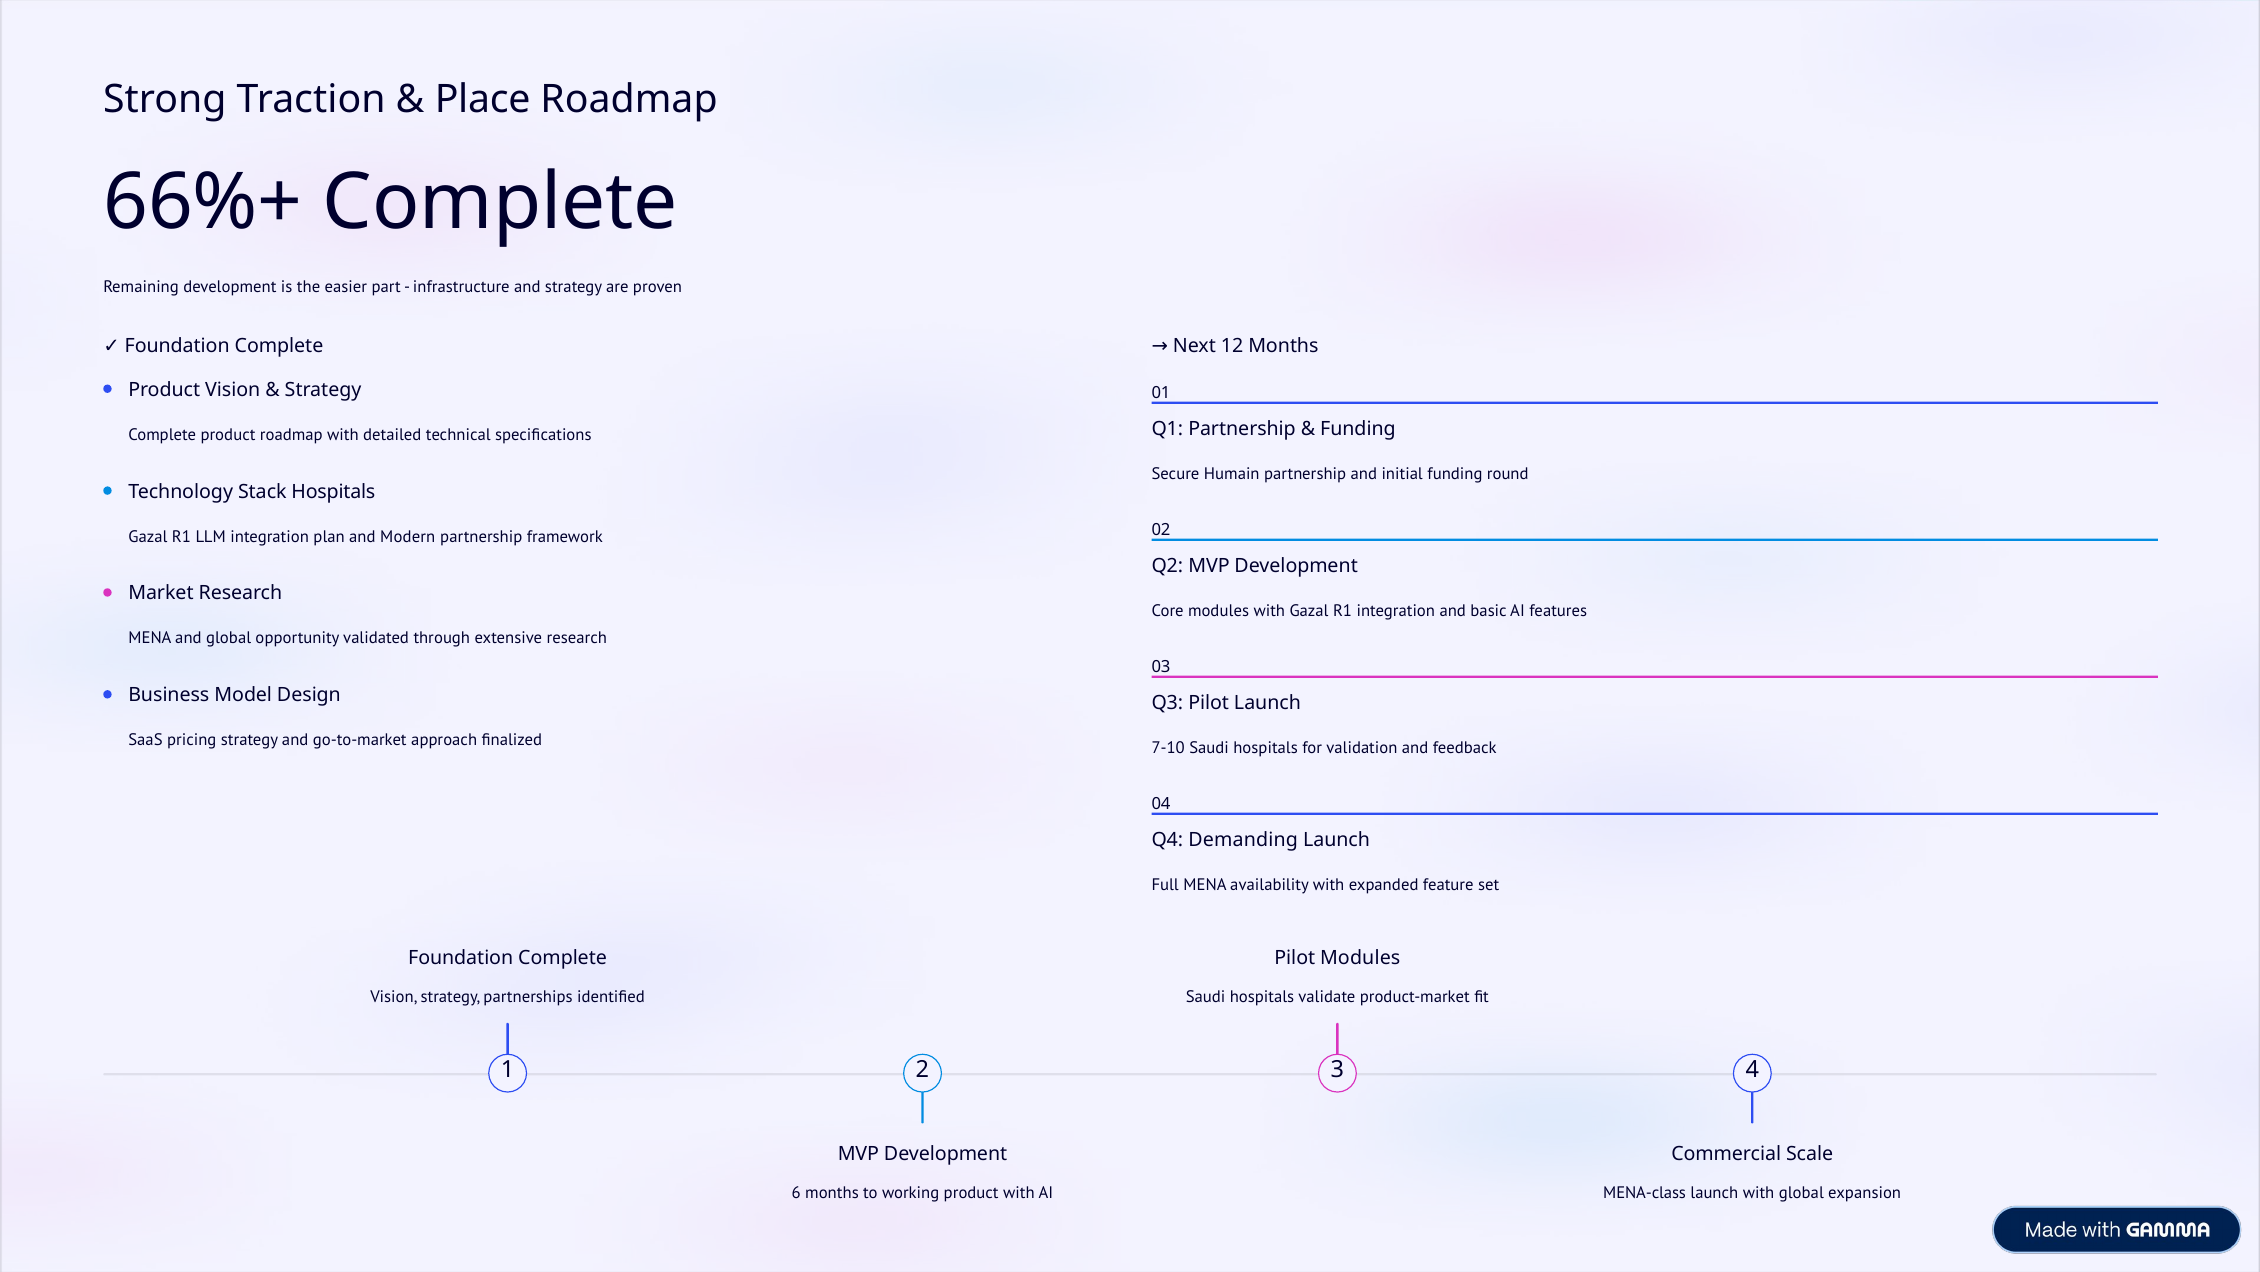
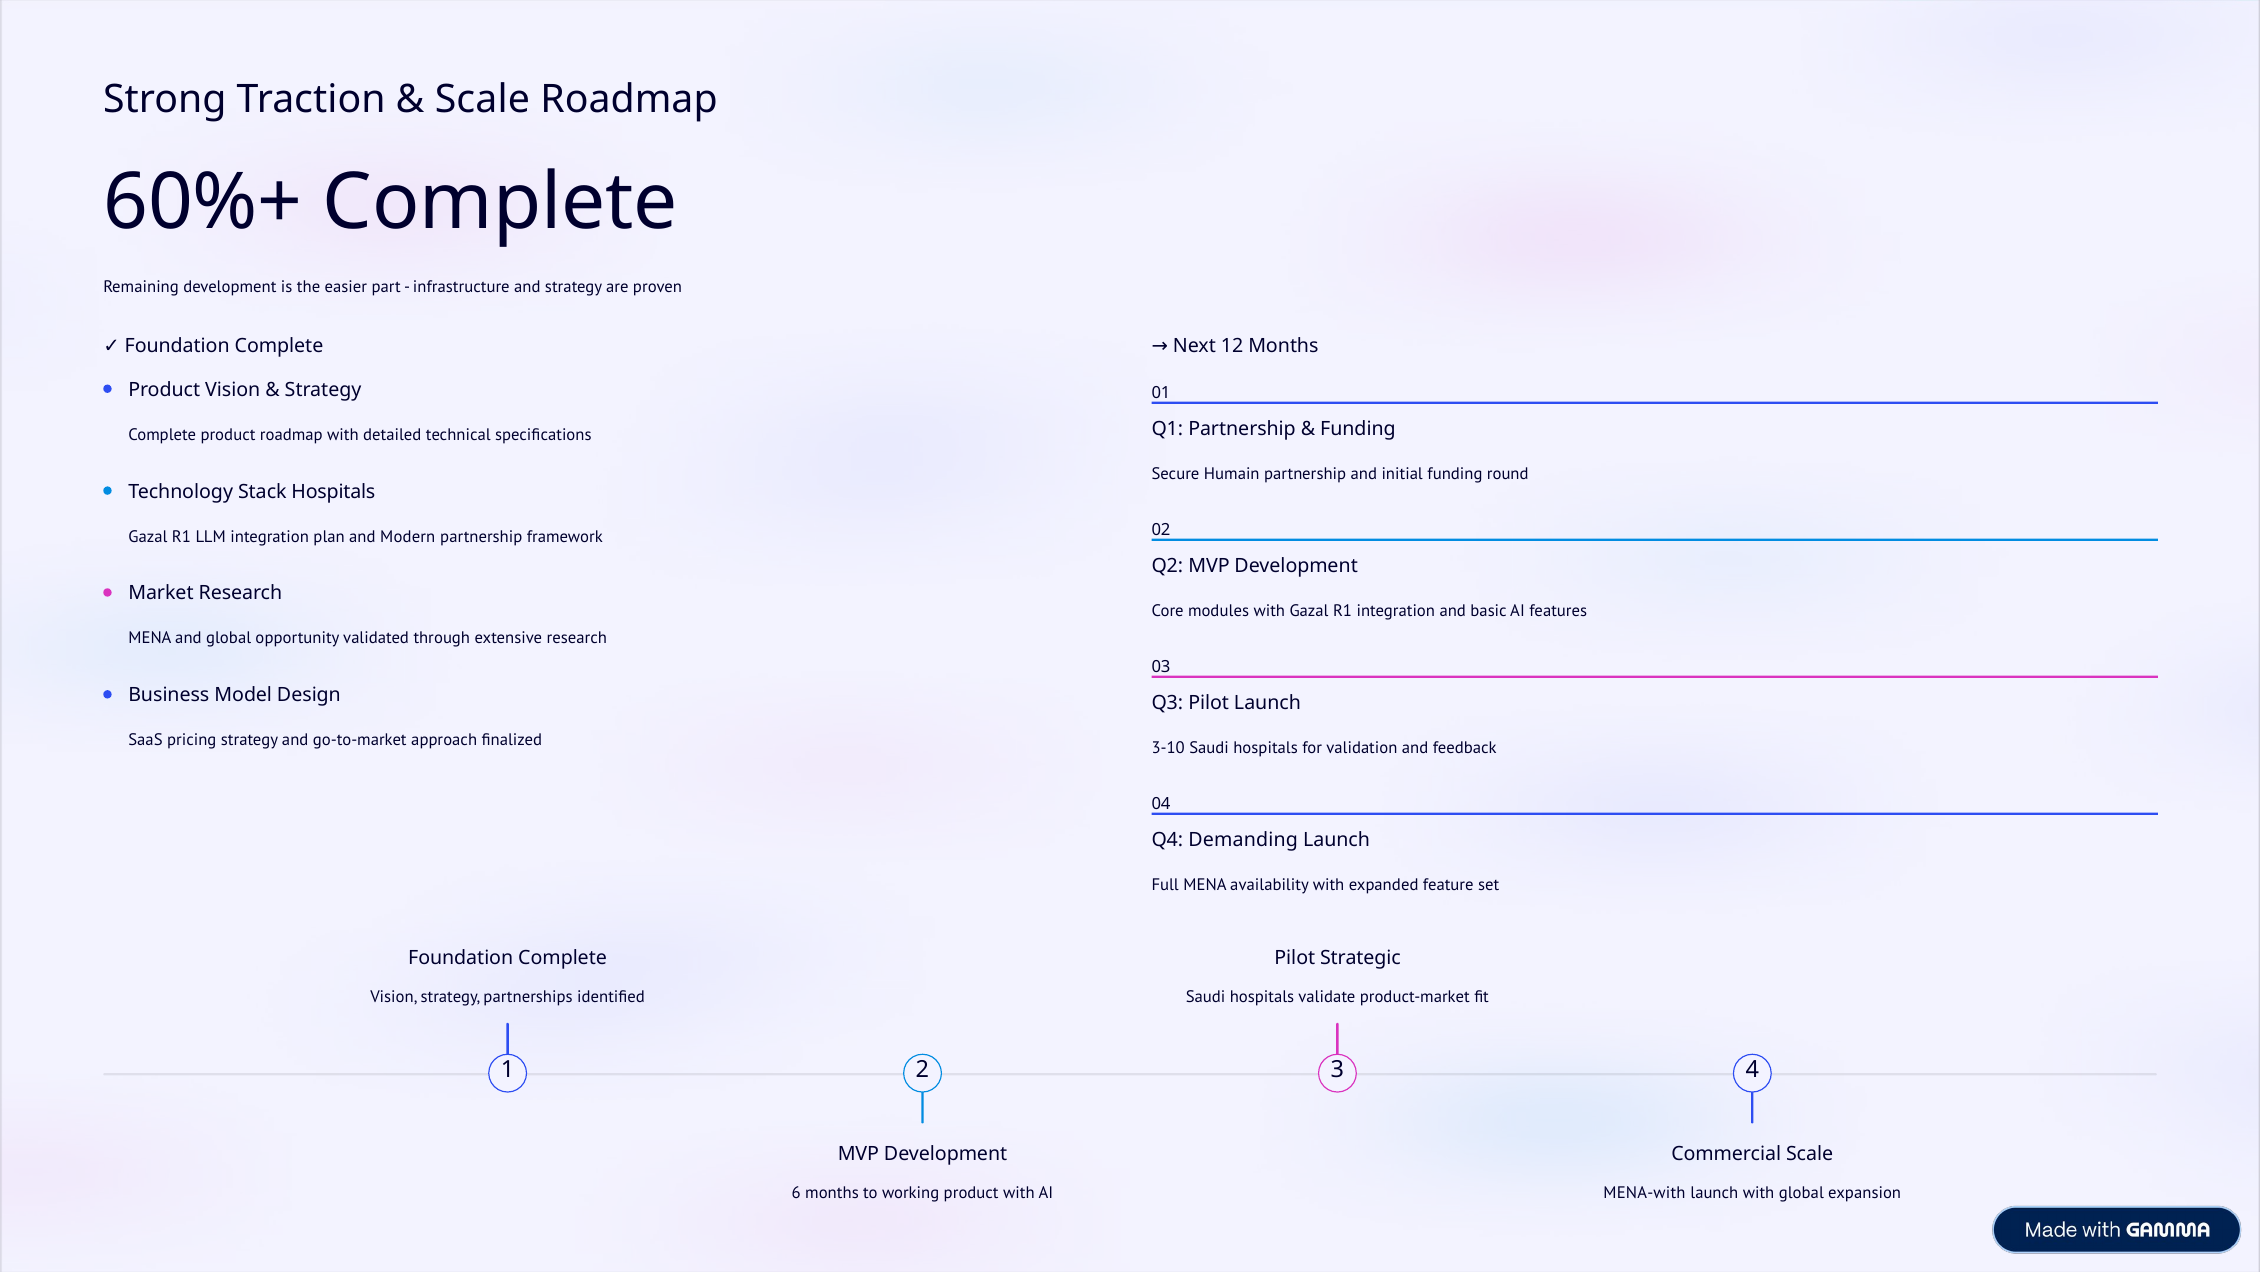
Place: Place -> Scale (482, 99)
66%+: 66%+ -> 60%+ (203, 202)
7-10: 7-10 -> 3-10 (1168, 747)
Pilot Modules: Modules -> Strategic (1360, 958)
MENA-class: MENA-class -> MENA-with (1644, 1192)
